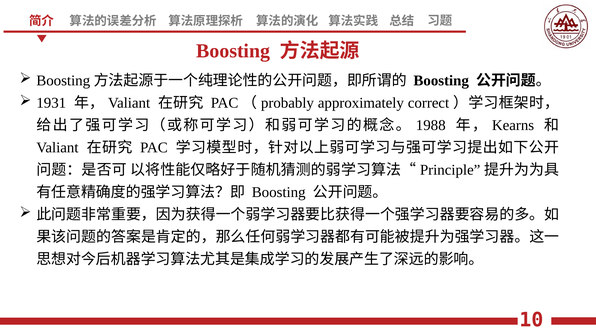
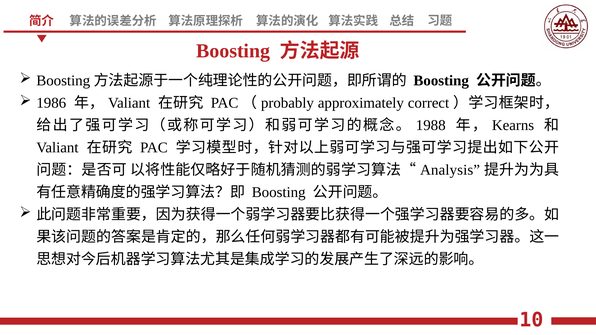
1931: 1931 -> 1986 (51, 103)
Principle: Principle -> Analysis (450, 170)
